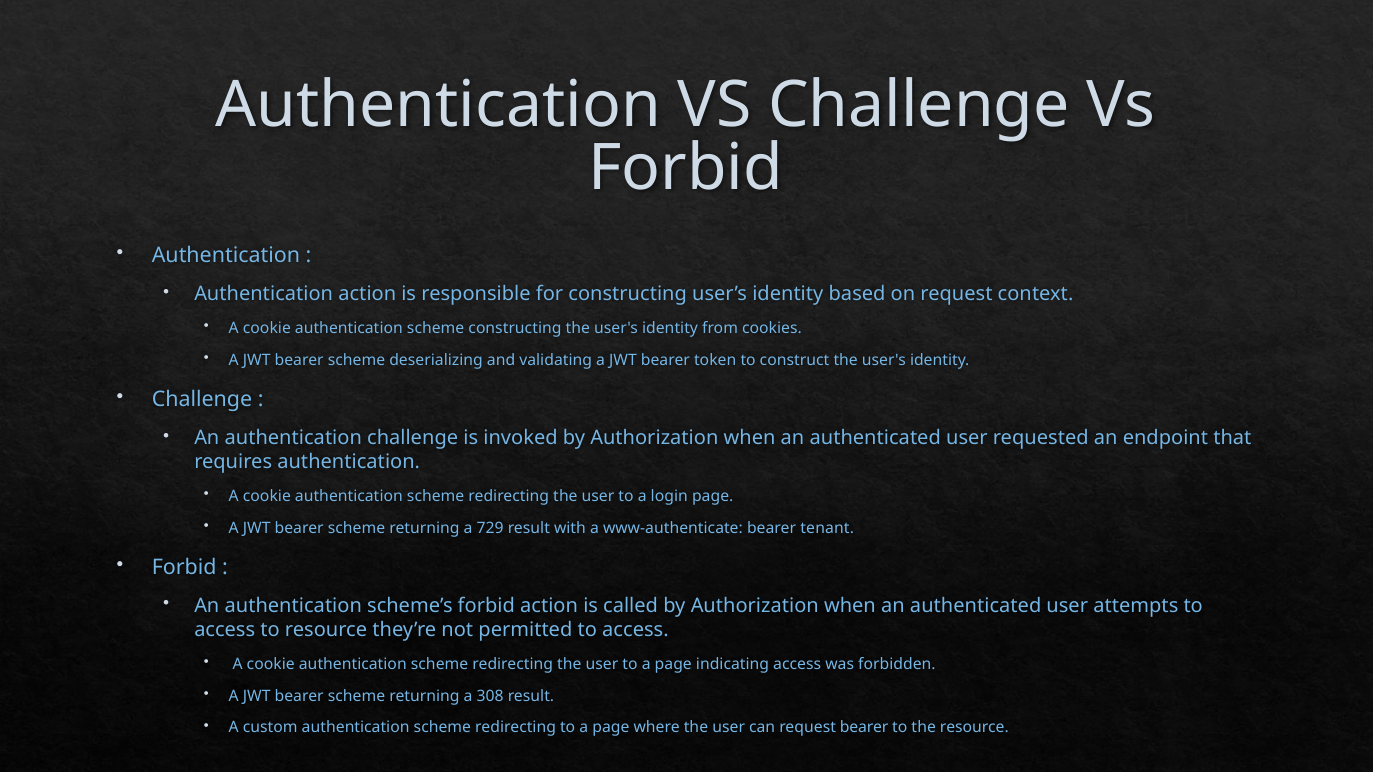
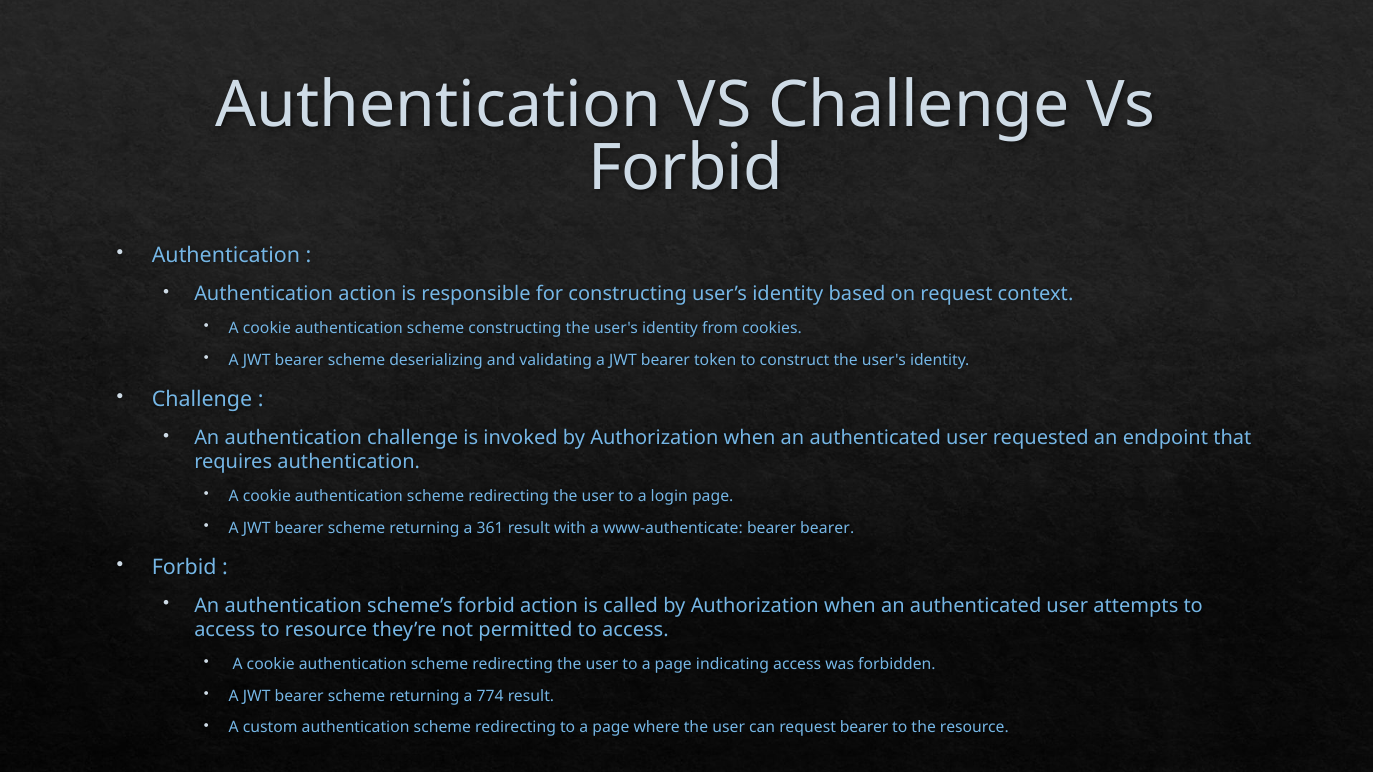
729: 729 -> 361 (490, 528)
bearer tenant: tenant -> bearer (827, 528)
308: 308 -> 774 (490, 696)
